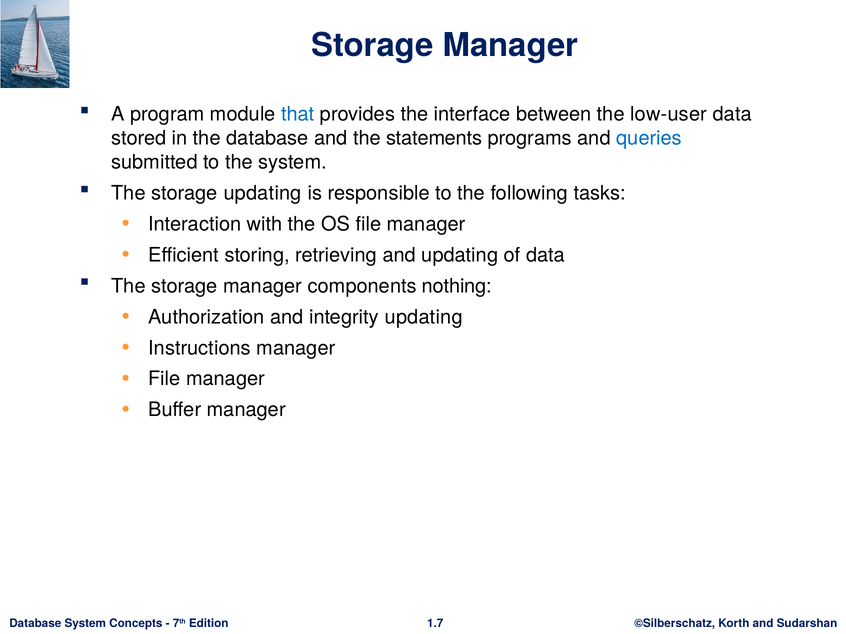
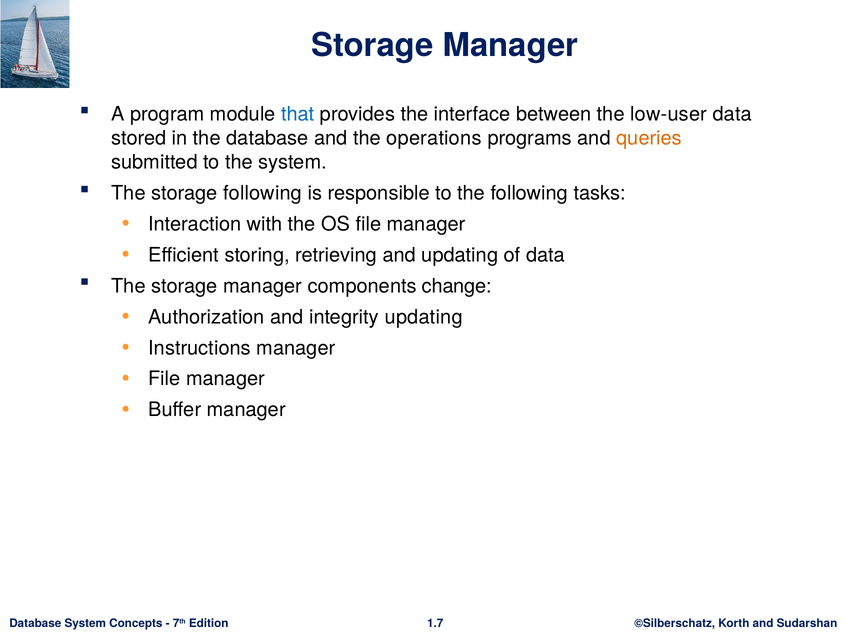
statements: statements -> operations (434, 138)
queries colour: blue -> orange (649, 138)
storage updating: updating -> following (263, 193)
nothing: nothing -> change (457, 286)
